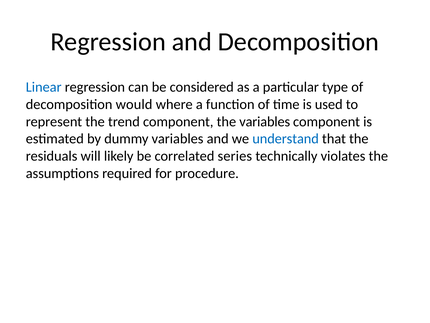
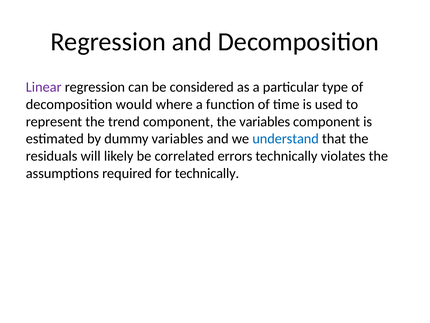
Linear colour: blue -> purple (44, 87)
series: series -> errors (235, 156)
for procedure: procedure -> technically (207, 173)
